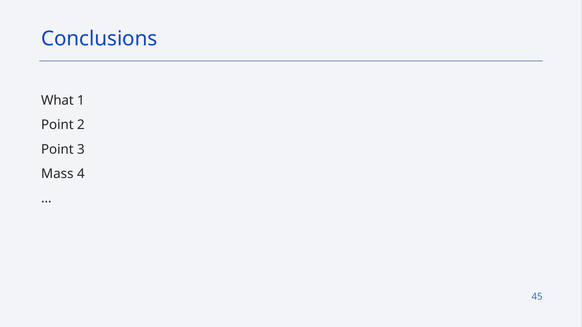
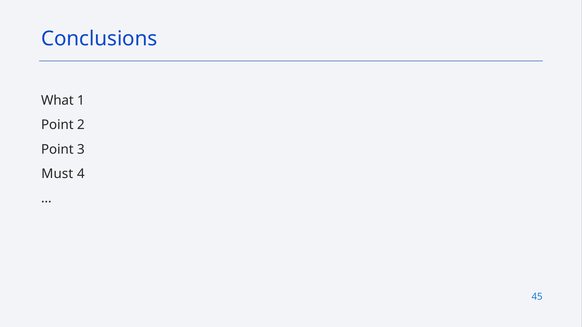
Mass: Mass -> Must (57, 174)
